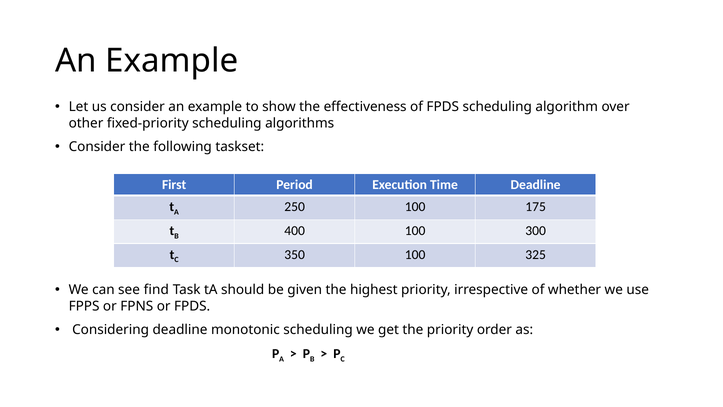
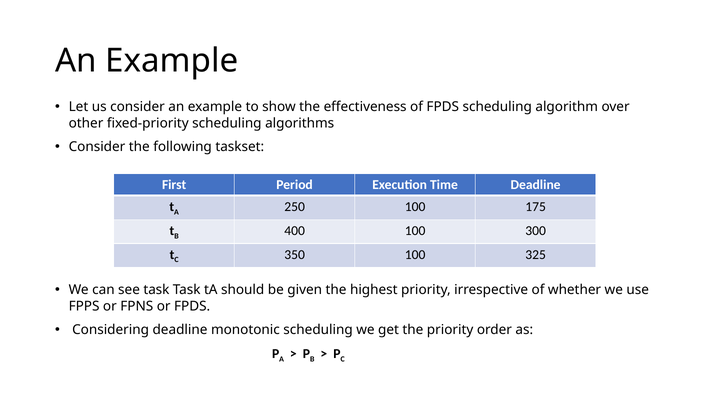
see find: find -> task (156, 290)
